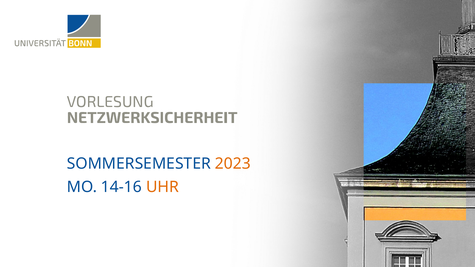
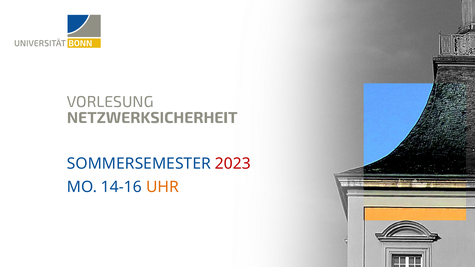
2023 colour: orange -> red (233, 164)
